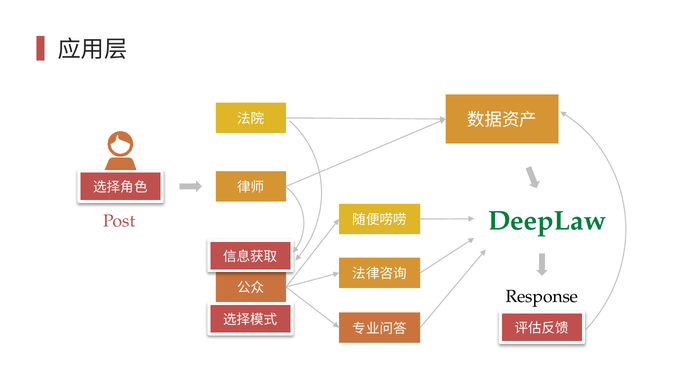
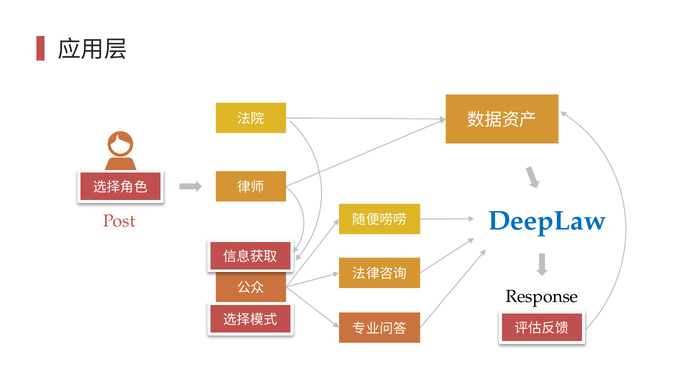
DeepLaw colour: green -> blue (547, 221)
